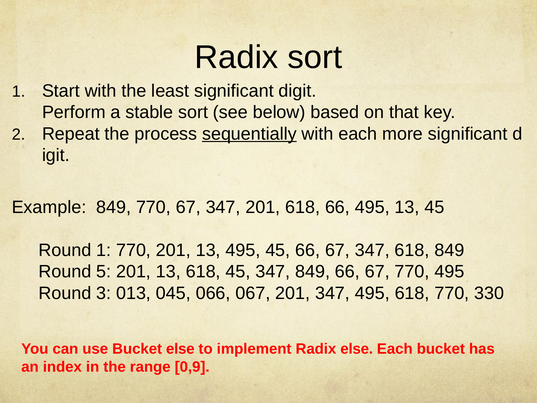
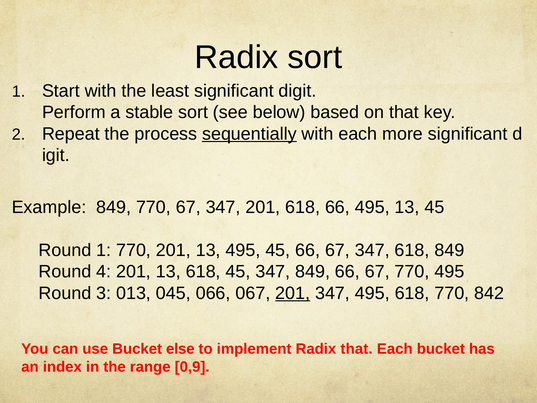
5: 5 -> 4 (104, 272)
201 underline: none -> present (293, 293)
330: 330 -> 842 (489, 293)
Radix else: else -> that (357, 349)
